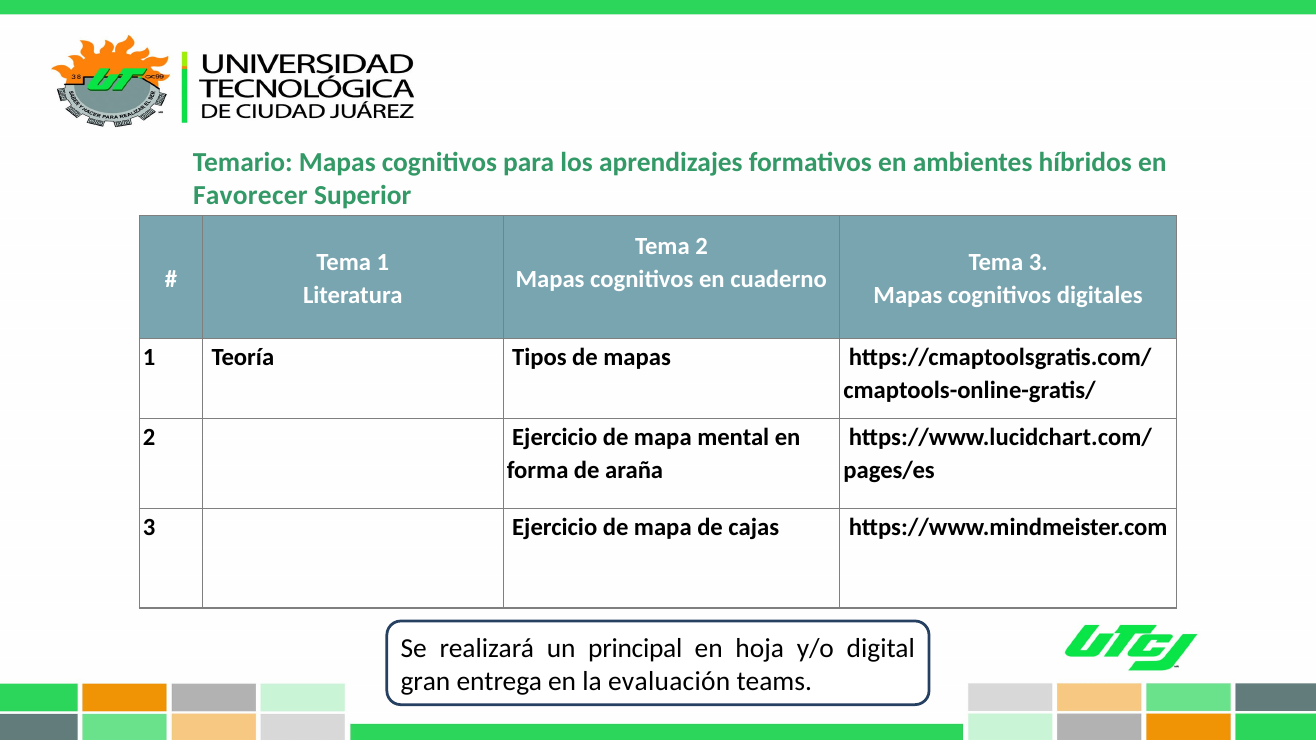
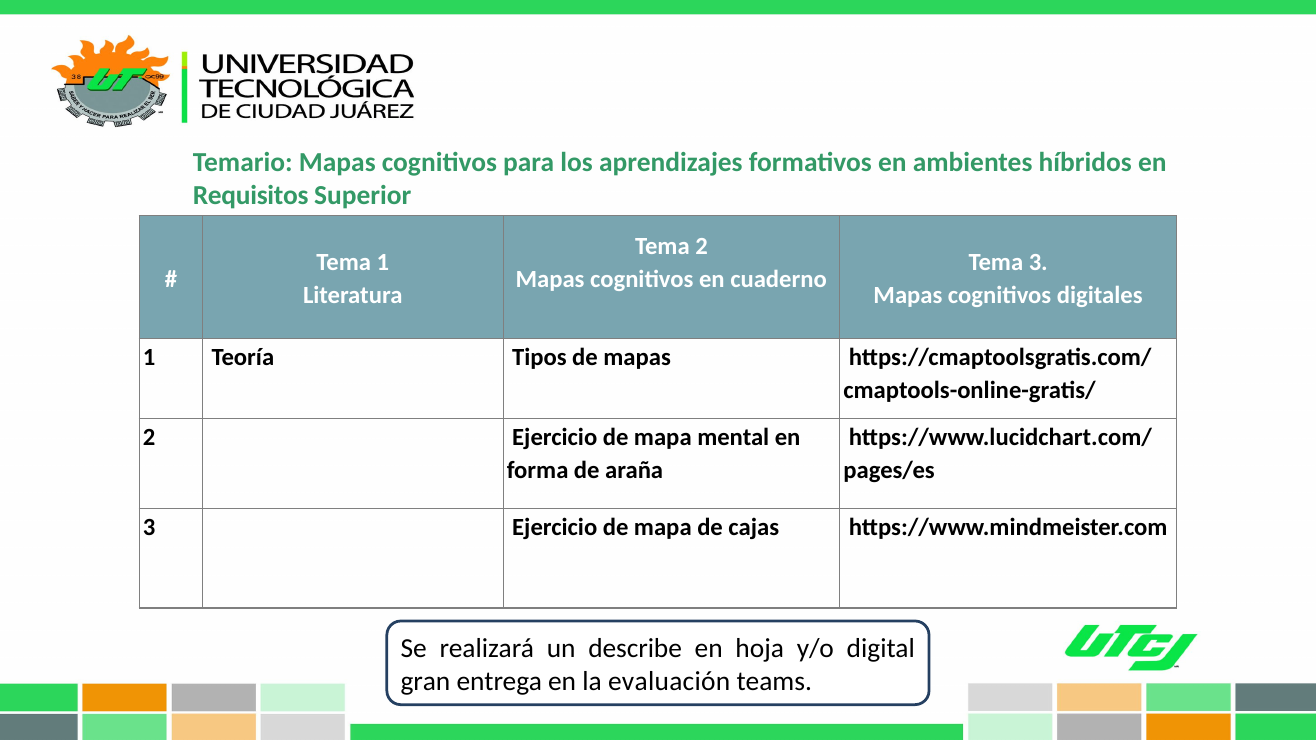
Favorecer: Favorecer -> Requisitos (251, 196)
principal: principal -> describe (635, 649)
